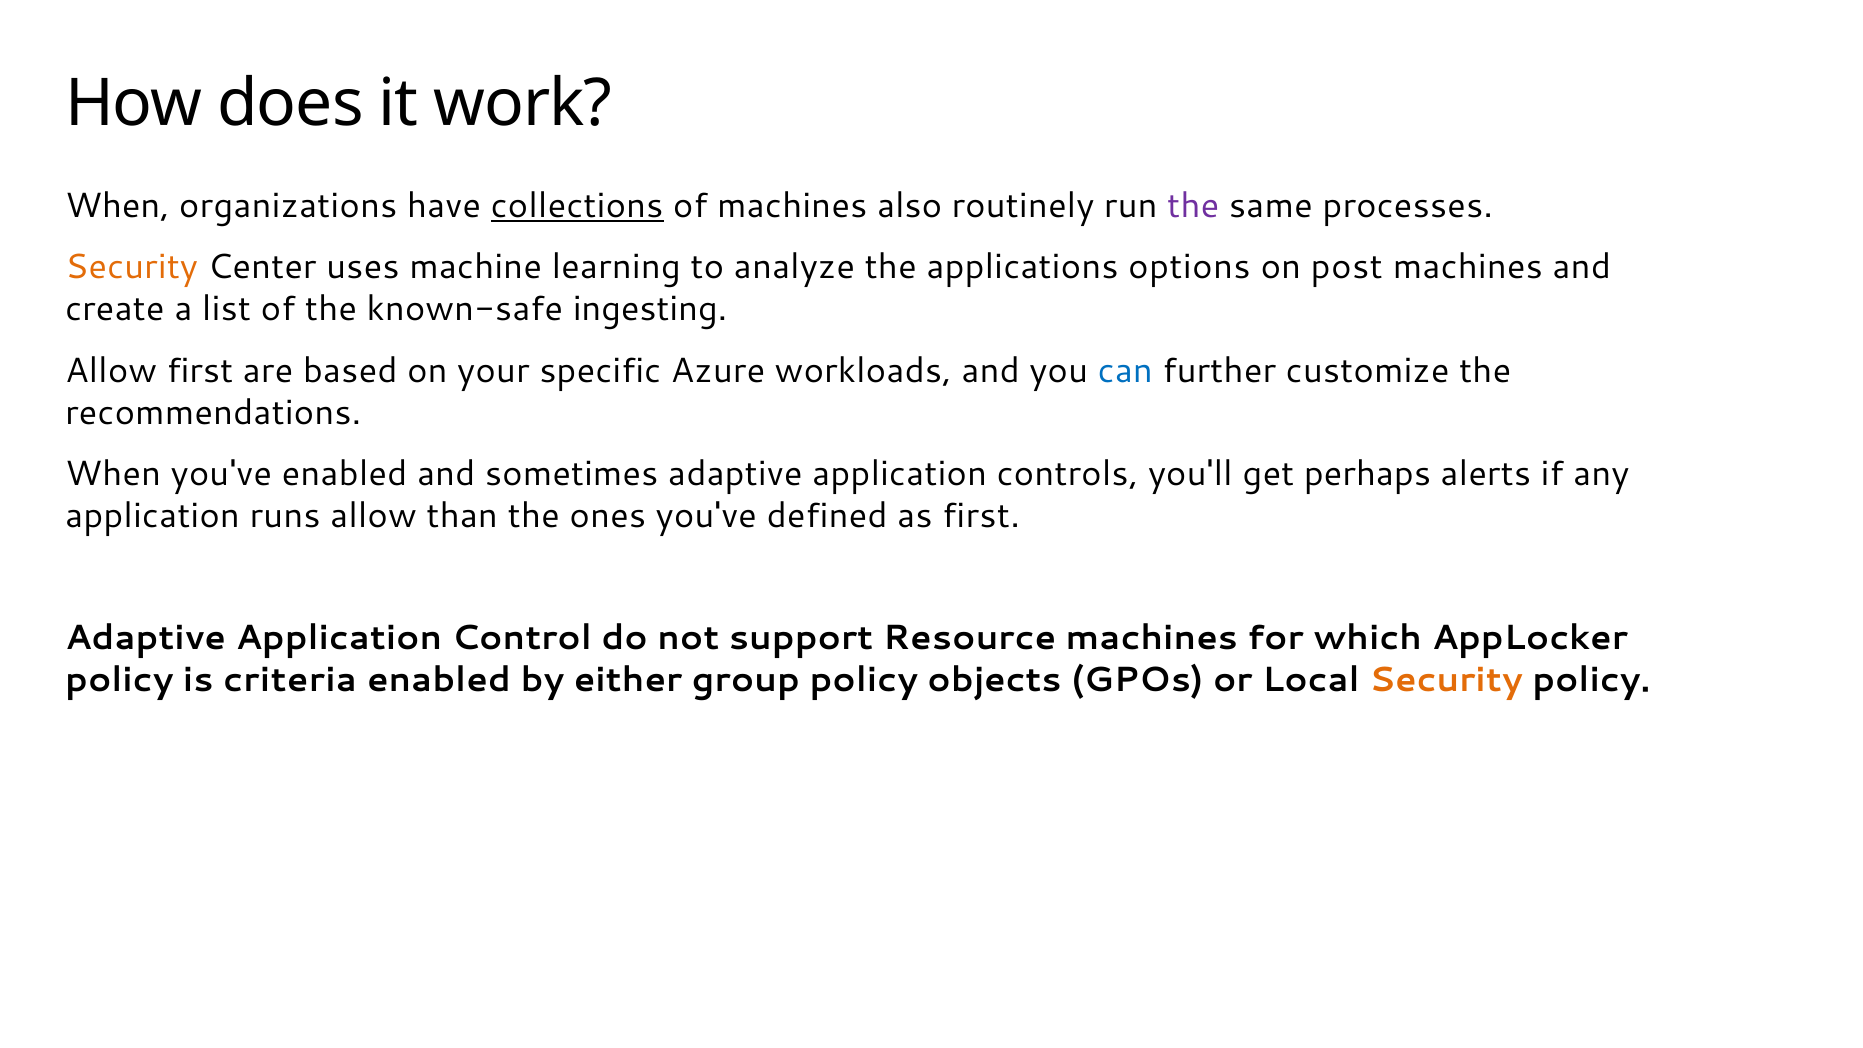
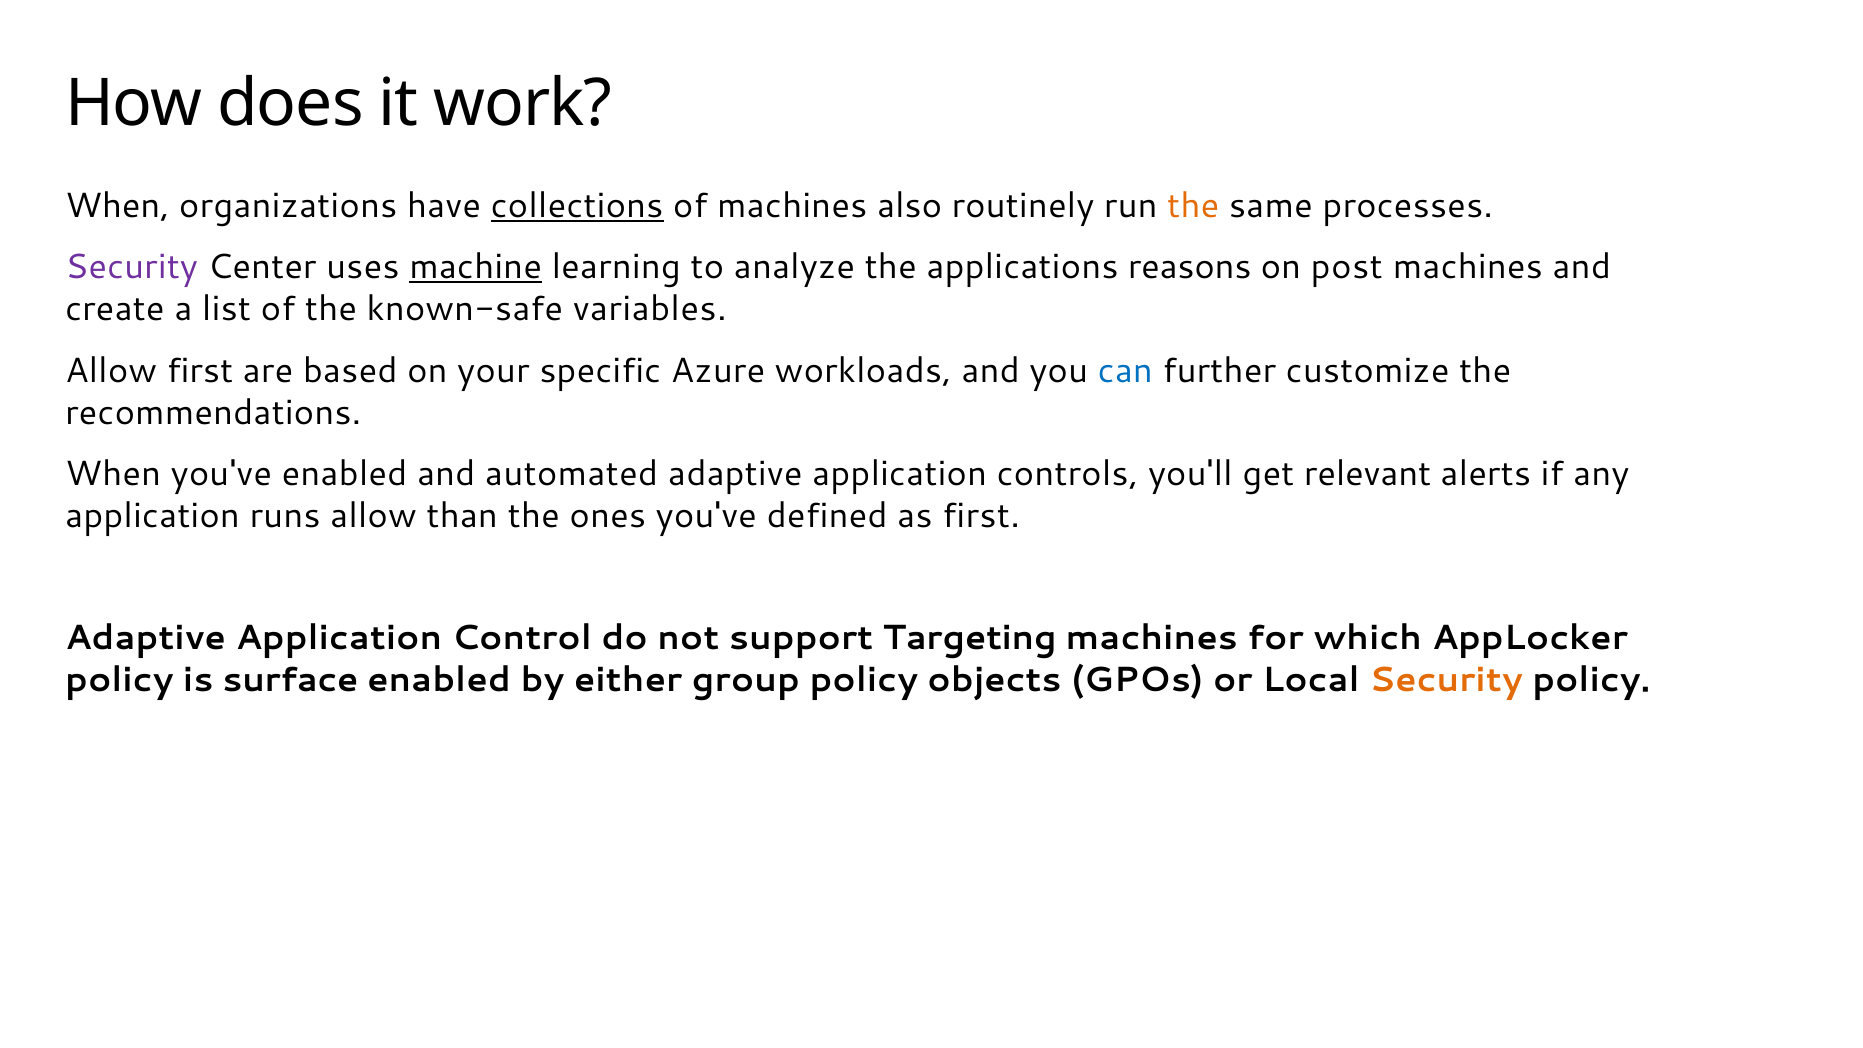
the colour: purple -> orange (1193, 206)
Security colour: orange -> purple (132, 267)
machine underline: none -> present (476, 267)
options: options -> reasons (1190, 267)
ingesting: ingesting -> variables (650, 309)
sometimes: sometimes -> automated (572, 474)
perhaps: perhaps -> relevant (1368, 474)
Resource: Resource -> Targeting (970, 638)
criteria: criteria -> surface (290, 680)
